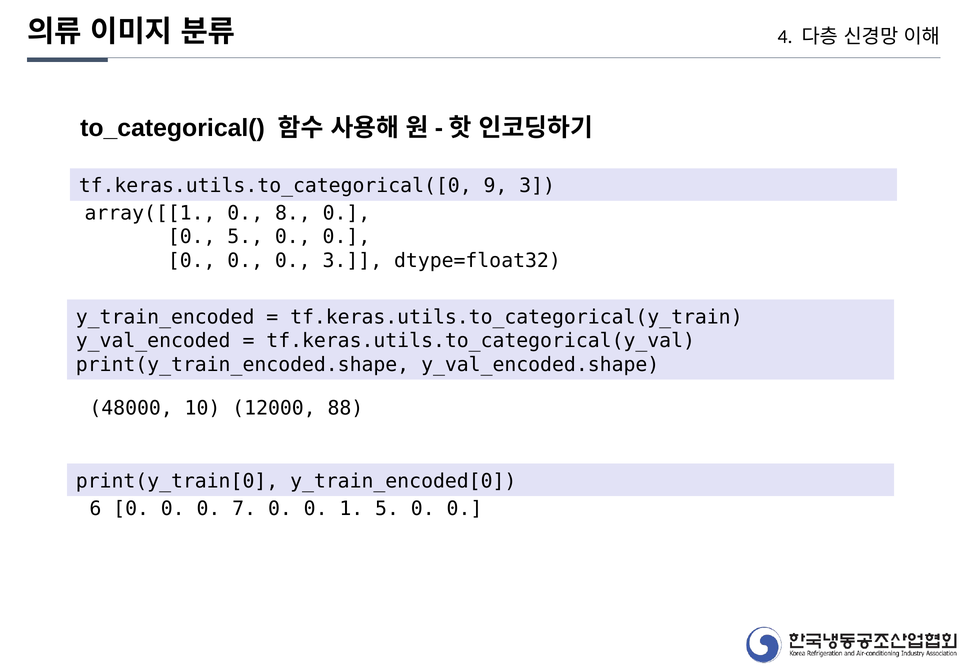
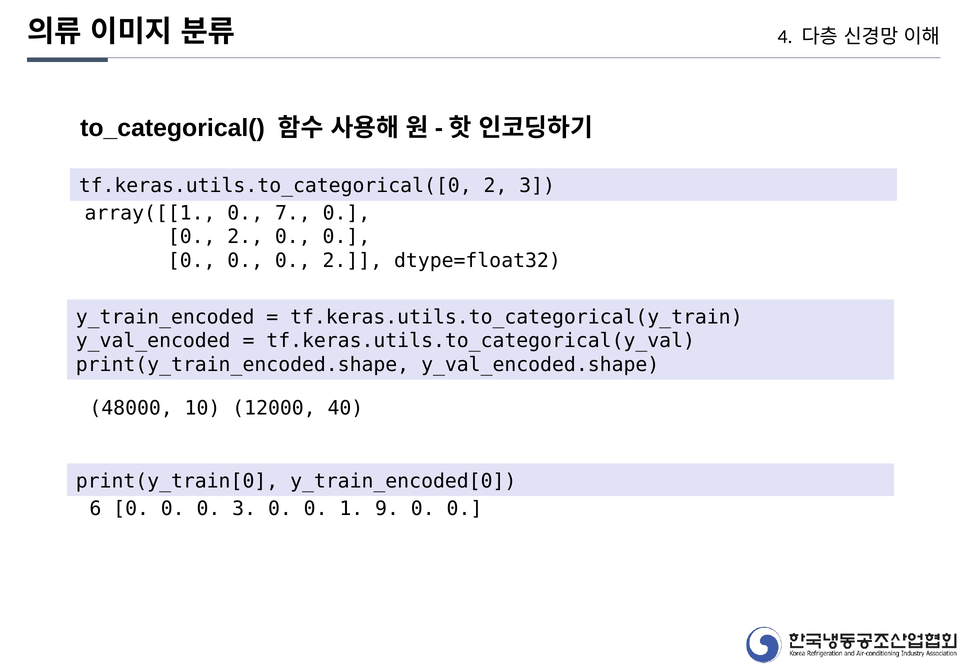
tf.keras.utils.to_categorical([0 9: 9 -> 2 (495, 186)
8: 8 -> 7 (293, 213)
5: 5 -> 2 (245, 237)
0 0 0 3: 3 -> 2 (352, 261)
88: 88 -> 40 (345, 409)
0 7: 7 -> 3 (244, 509)
1 5: 5 -> 9 (387, 509)
